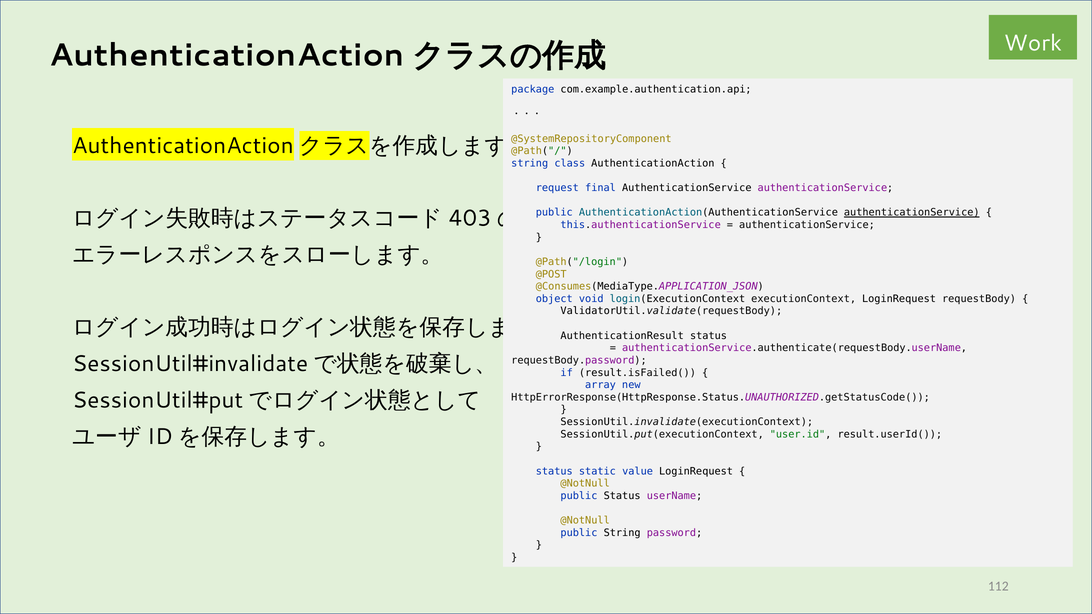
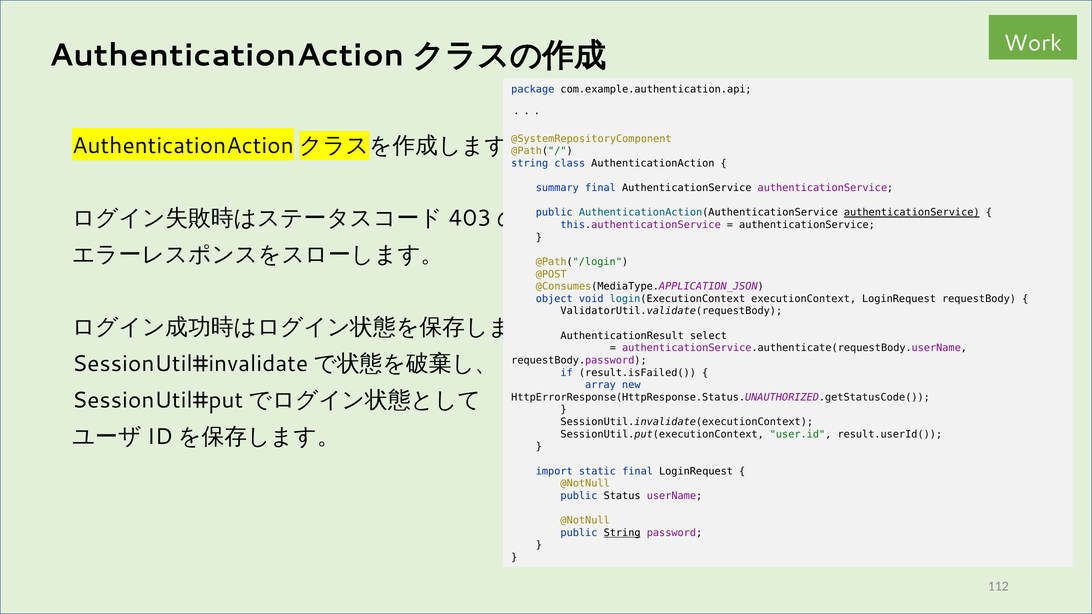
request: request -> summary (557, 188)
AuthenticationResult status: status -> select (709, 336)
status: status -> import (554, 471)
static value: value -> final (638, 471)
String underline: none -> present (622, 533)
